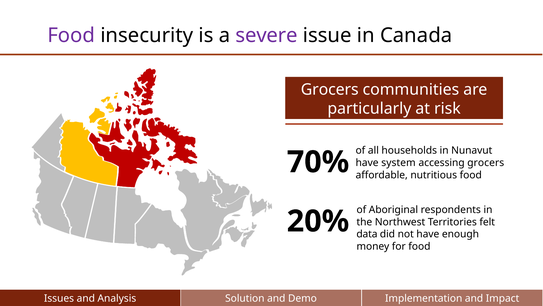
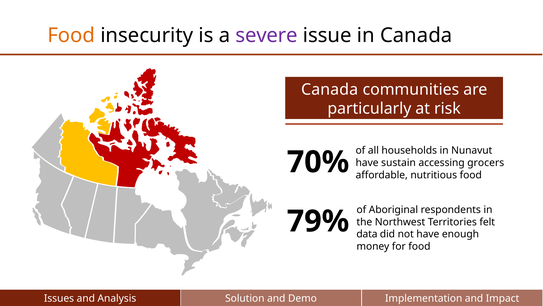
Food colour: purple -> orange (71, 35)
Grocers: Grocers -> Canada (330, 89)
system: system -> sustain (399, 162)
20%: 20% -> 79% (318, 221)
